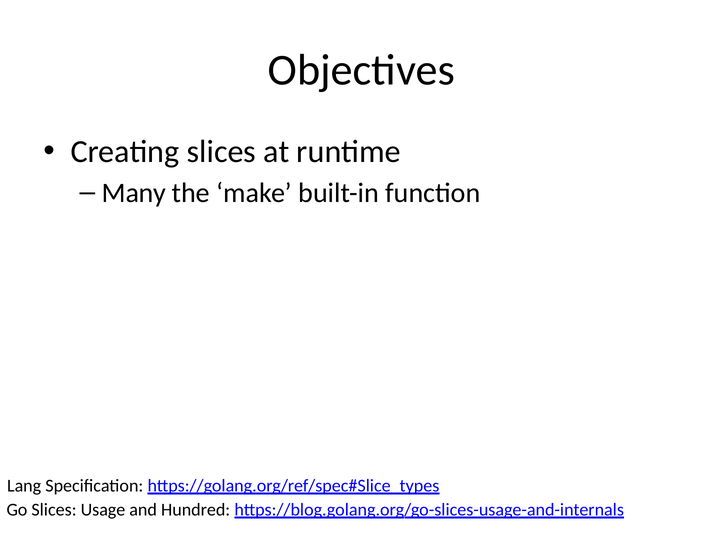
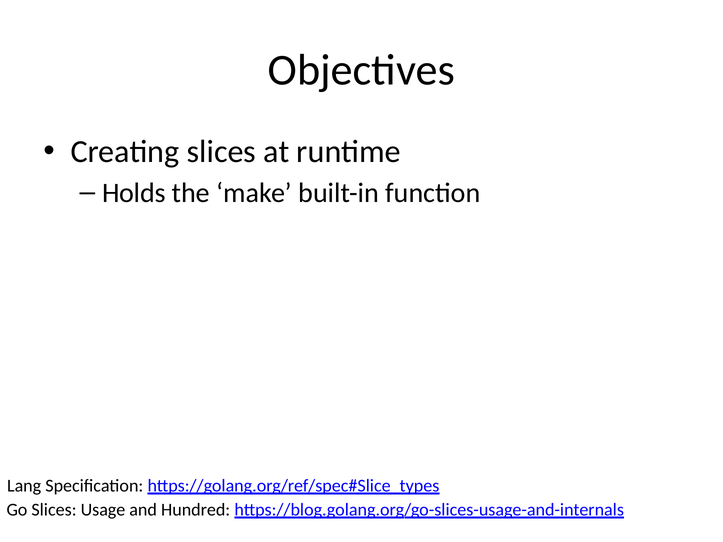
Many: Many -> Holds (134, 193)
